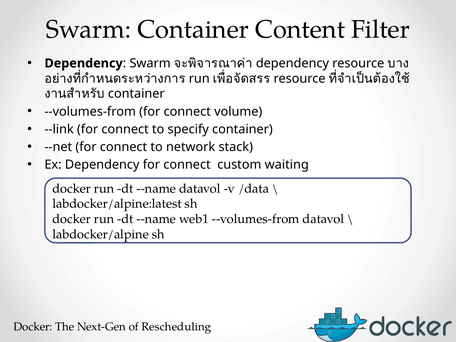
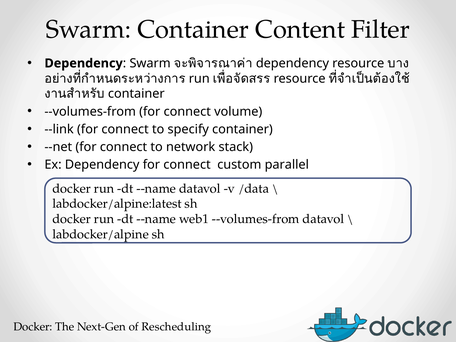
waiting: waiting -> parallel (287, 165)
